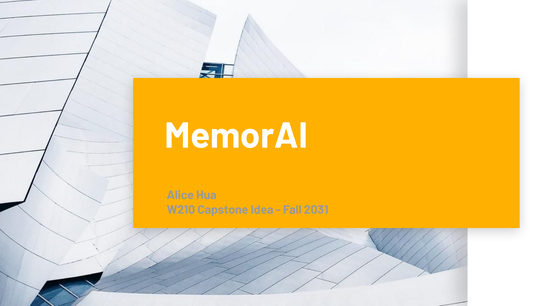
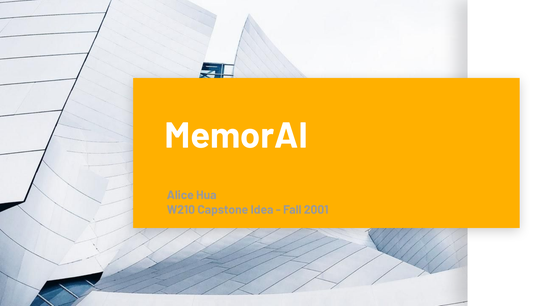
2031: 2031 -> 2001 (316, 209)
